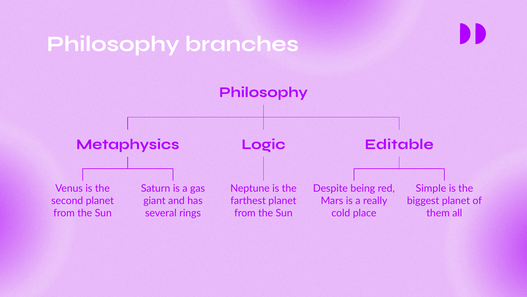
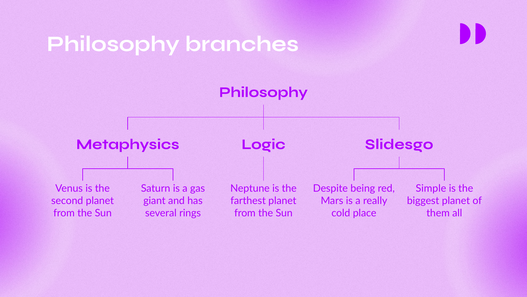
Editable: Editable -> Slidesgo (399, 144)
